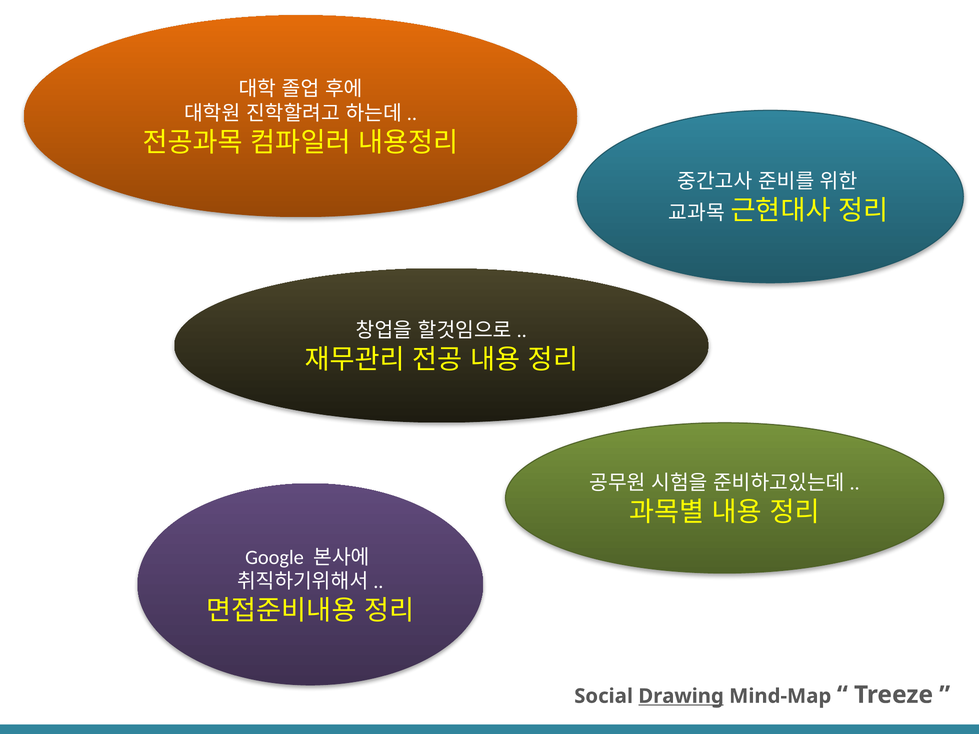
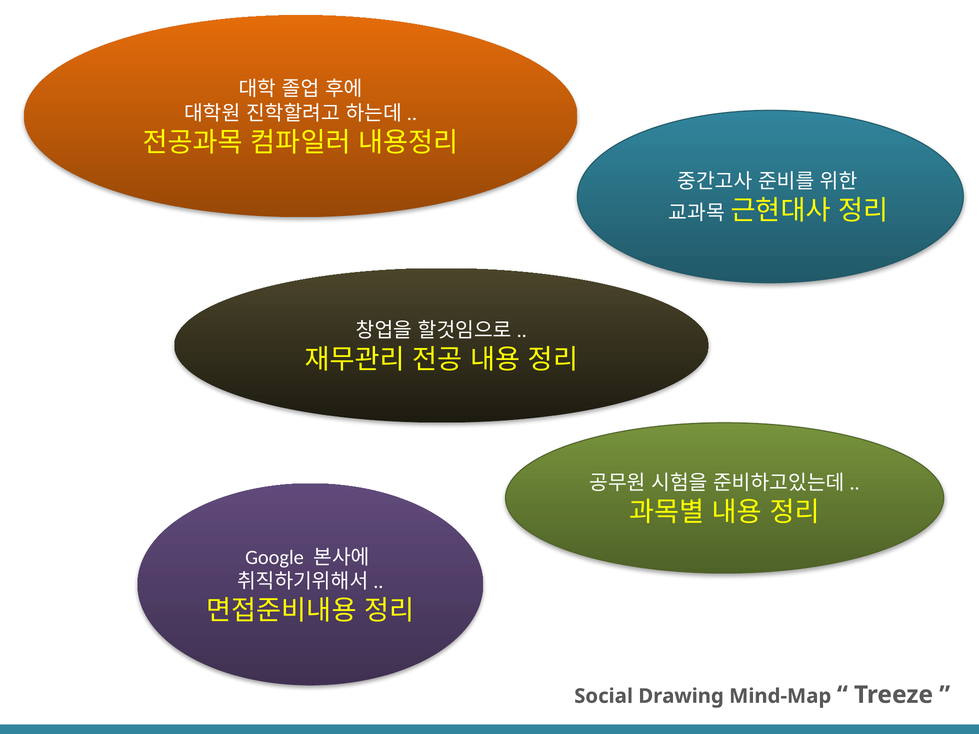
Drawing underline: present -> none (681, 696)
